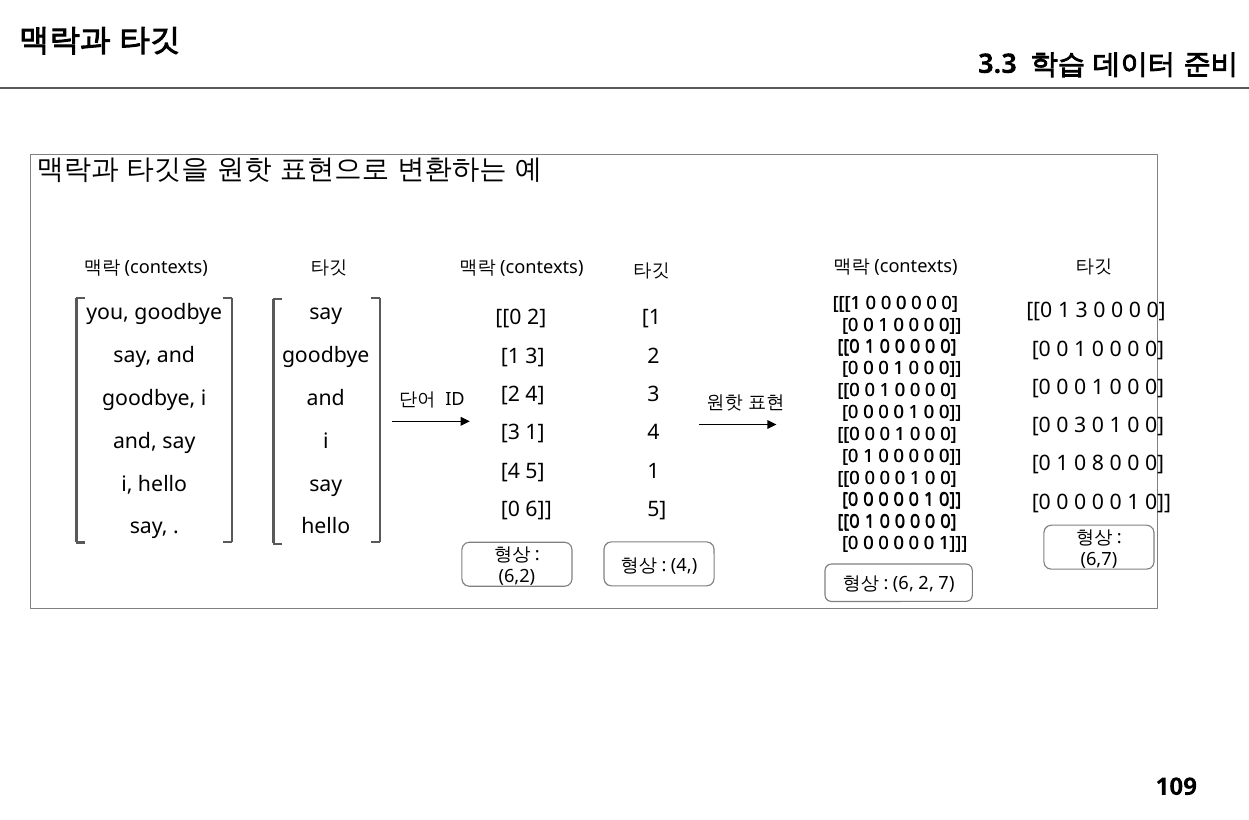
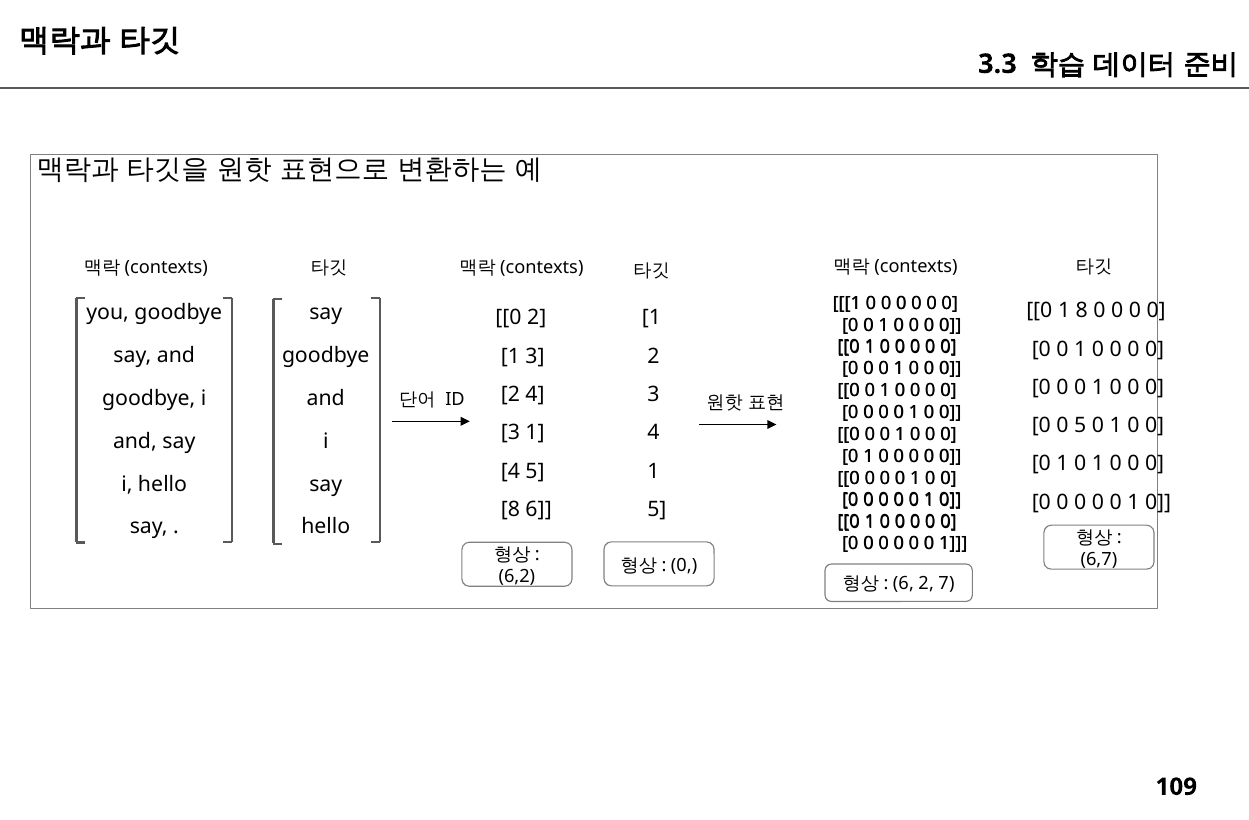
0 1 3: 3 -> 8 (1082, 311)
0 3: 3 -> 5 (1080, 426)
8: 8 -> 1 (1098, 464)
0: 0 -> 8 (510, 509)
4: 4 -> 0 (684, 565)
